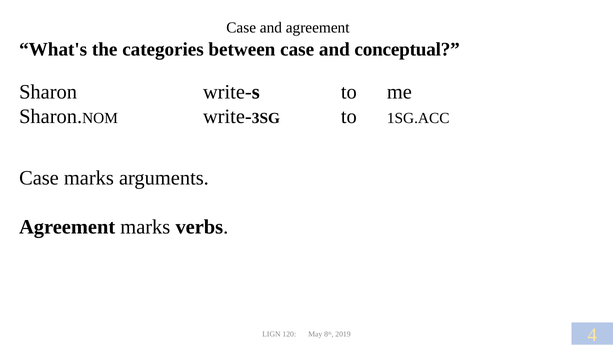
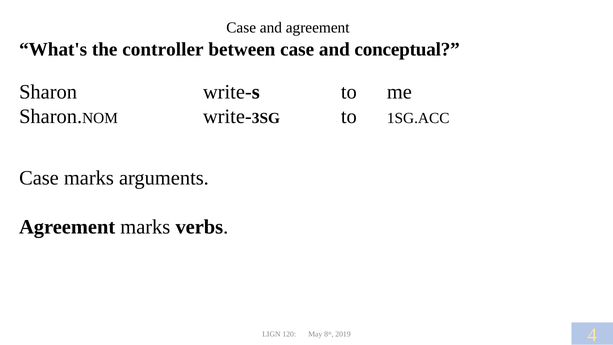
categories: categories -> controller (163, 50)
